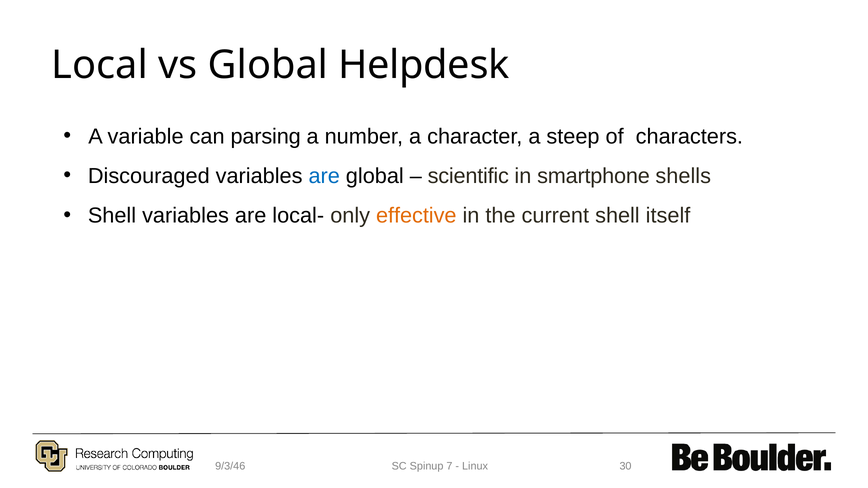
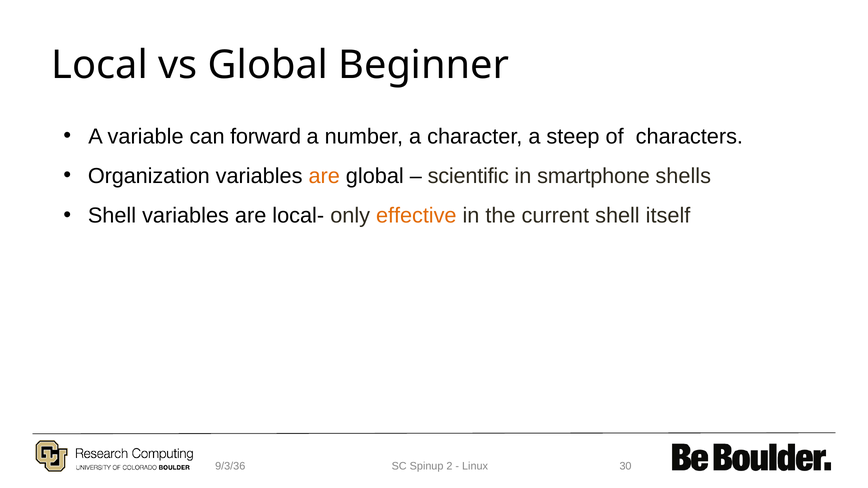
Helpdesk: Helpdesk -> Beginner (424, 65)
parsing: parsing -> forward (266, 136)
Discouraged: Discouraged -> Organization (149, 176)
are colour: blue -> orange (324, 176)
9/3/46: 9/3/46 -> 9/3/36 (230, 466)
7: 7 -> 2 (449, 466)
